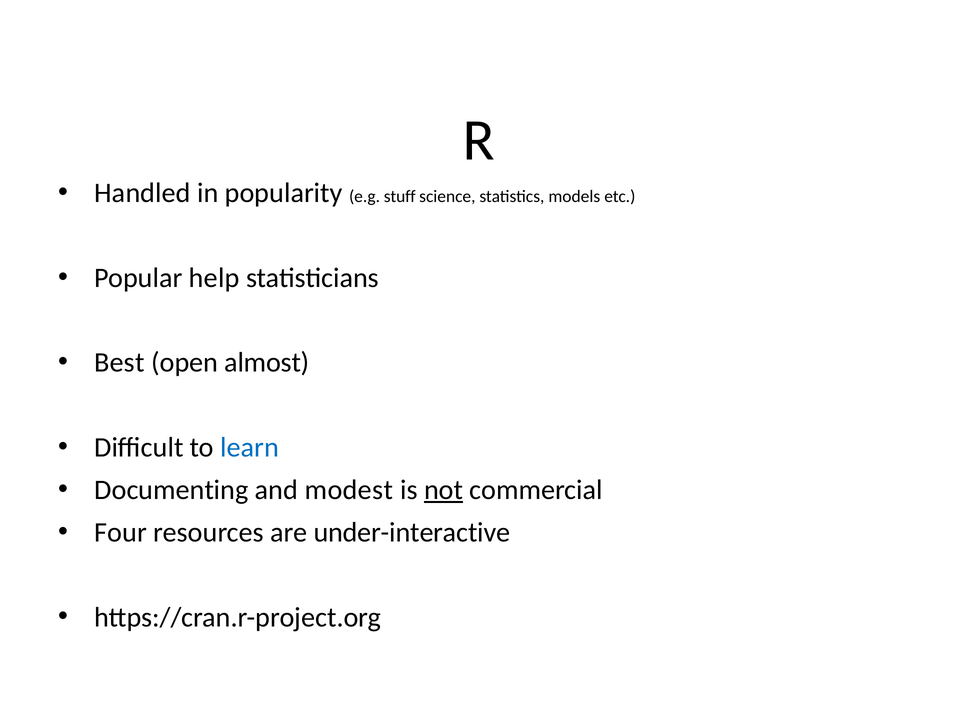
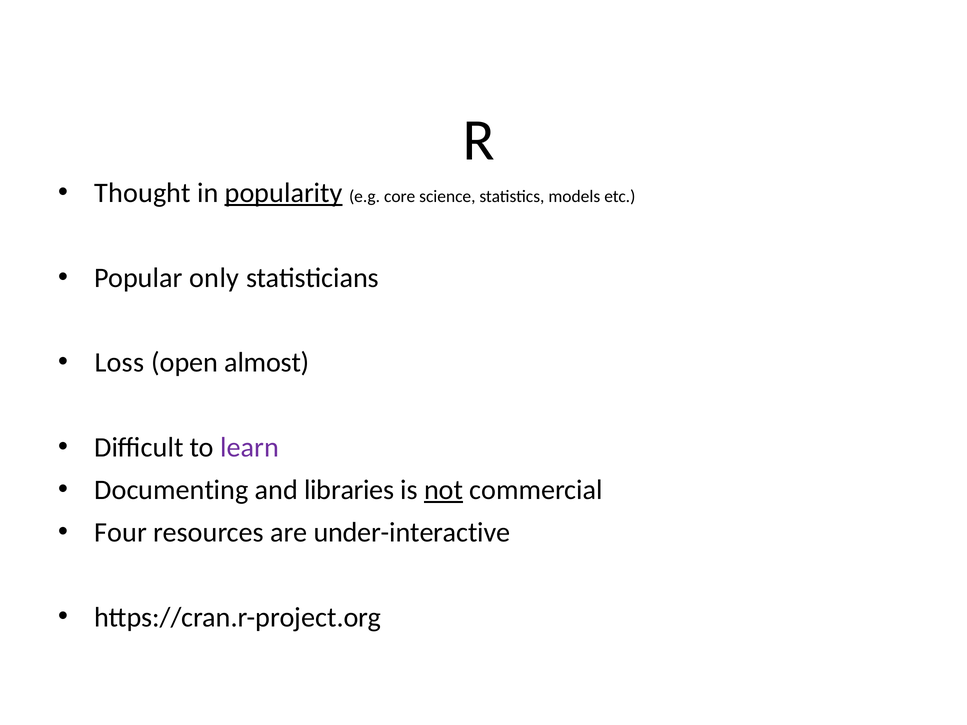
Handled: Handled -> Thought (143, 193)
popularity underline: none -> present (284, 193)
stuff: stuff -> core (400, 197)
help: help -> only (214, 278)
Best: Best -> Loss (119, 363)
learn colour: blue -> purple (250, 448)
modest: modest -> libraries (349, 490)
